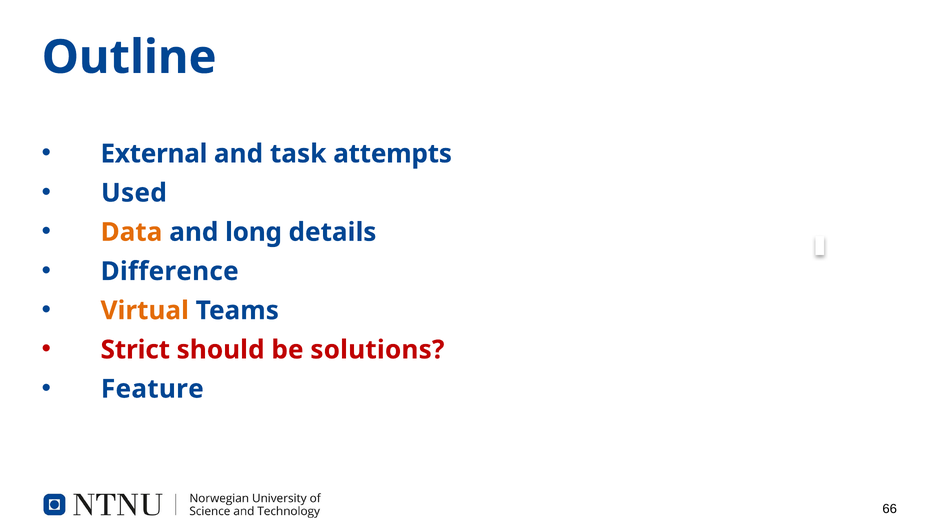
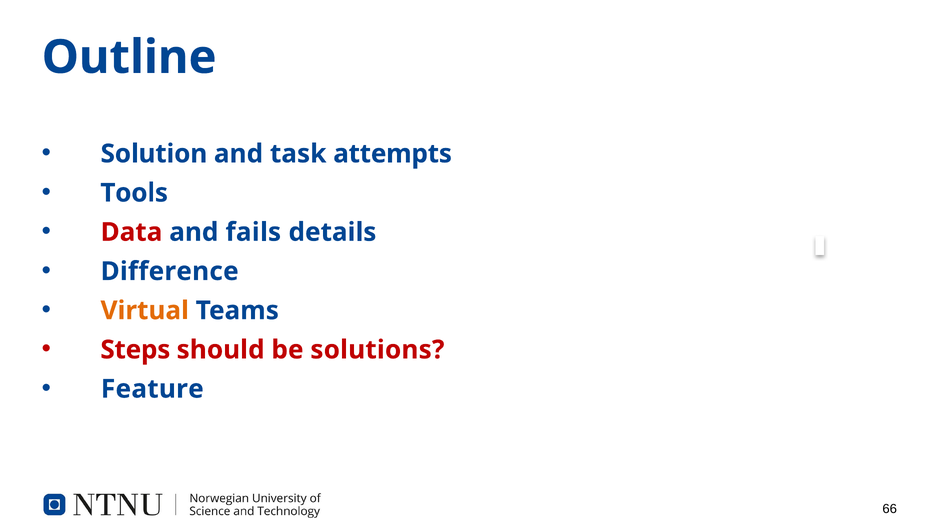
External: External -> Solution (154, 154)
Used: Used -> Tools (134, 193)
Data colour: orange -> red (131, 232)
long: long -> fails (253, 232)
Strict: Strict -> Steps (135, 350)
